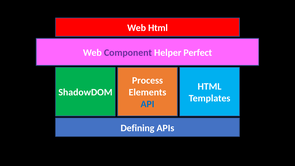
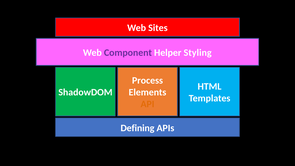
Web Html: Html -> Sites (158, 28)
Perfect: Perfect -> Styling (198, 53)
API colour: blue -> orange (147, 104)
